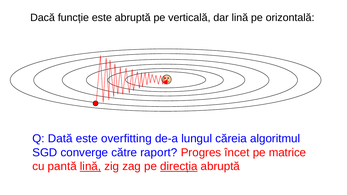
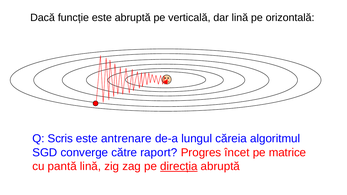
Dată: Dată -> Scris (60, 139)
overfitting: overfitting -> antrenare (126, 139)
lină underline: present -> none (90, 167)
